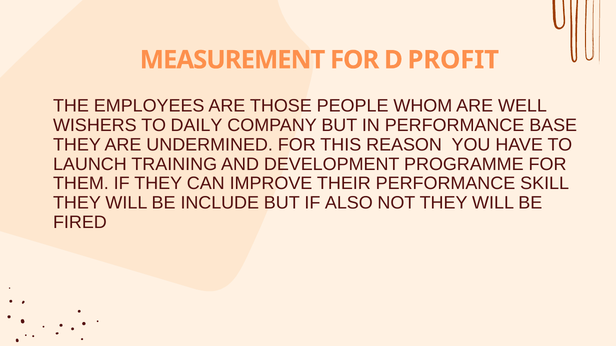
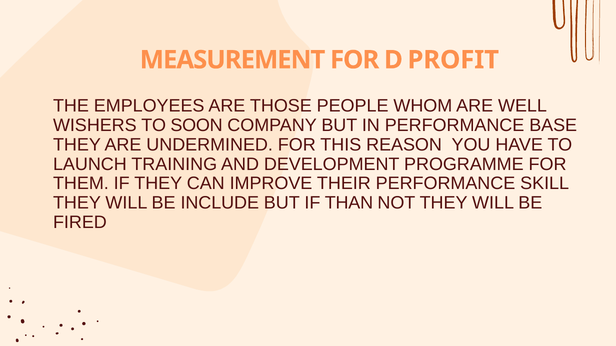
DAILY: DAILY -> SOON (197, 126)
ALSO: ALSO -> THAN (349, 203)
